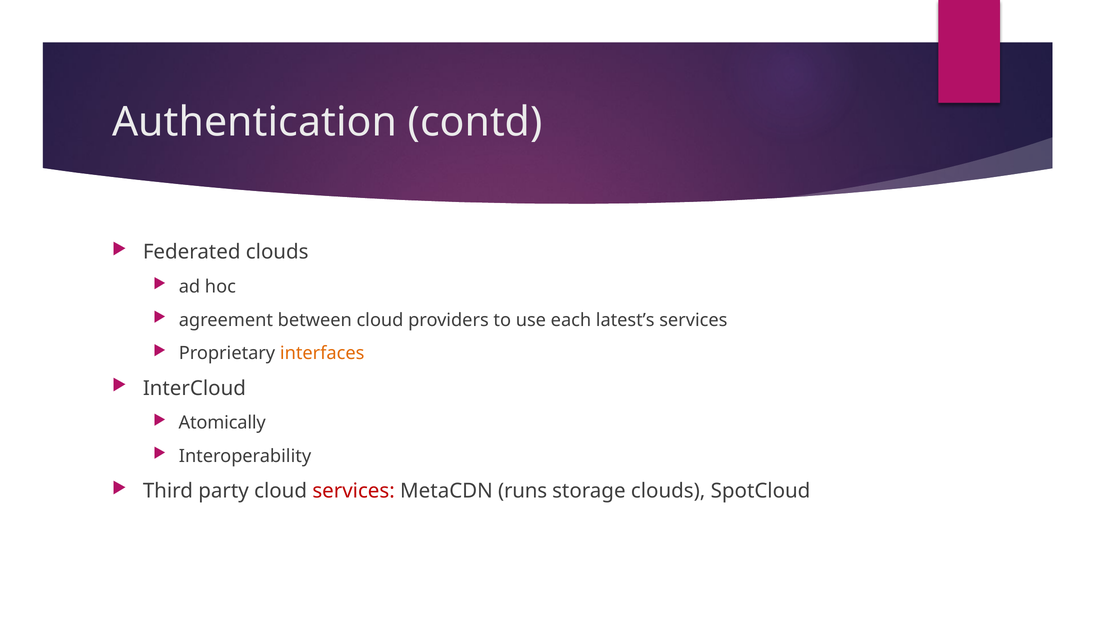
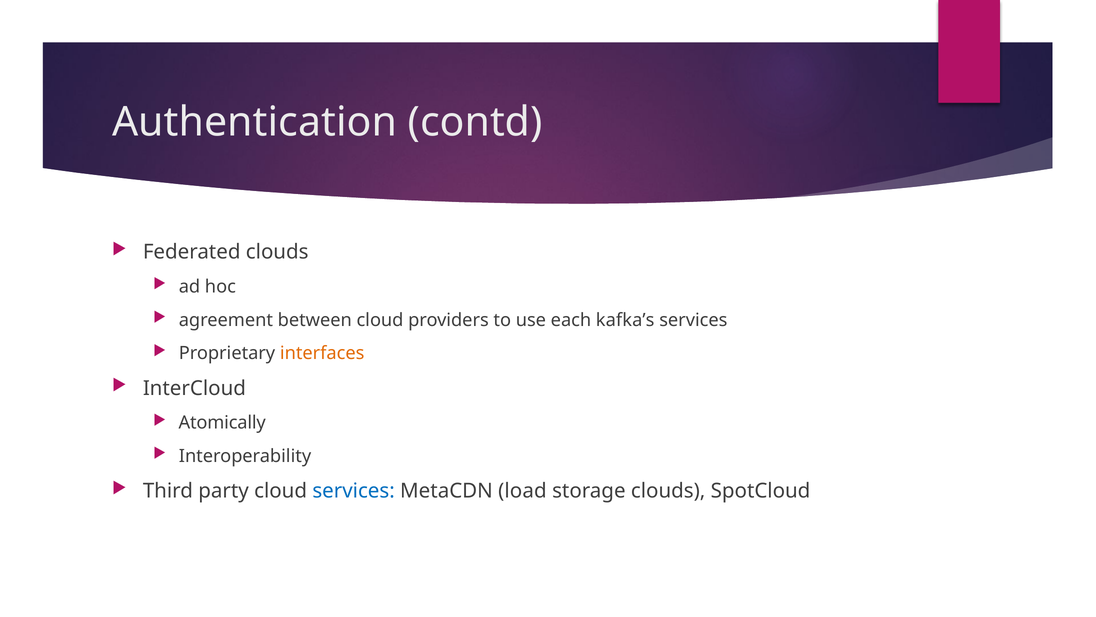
latest’s: latest’s -> kafka’s (625, 320)
services colour: red -> blue (354, 491)
runs: runs -> load (522, 491)
